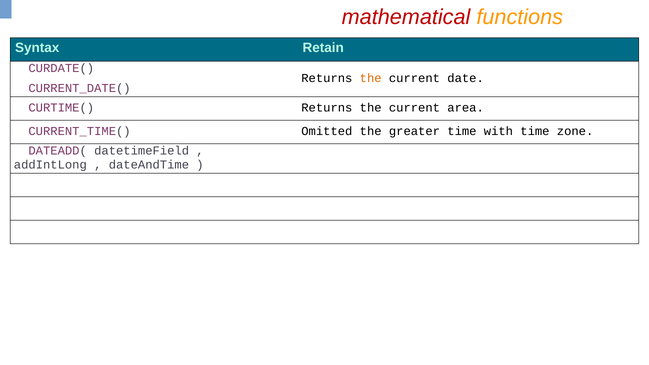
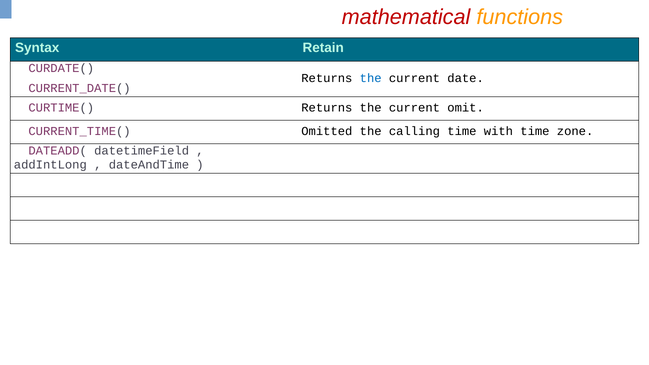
the colour: orange -> blue (371, 78)
area: area -> omit (466, 108)
greater: greater -> calling (414, 131)
